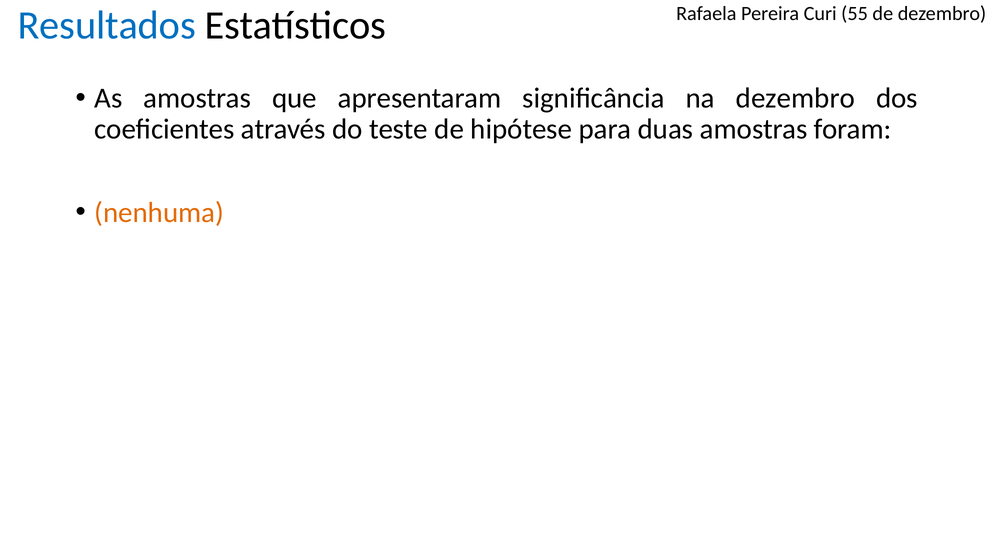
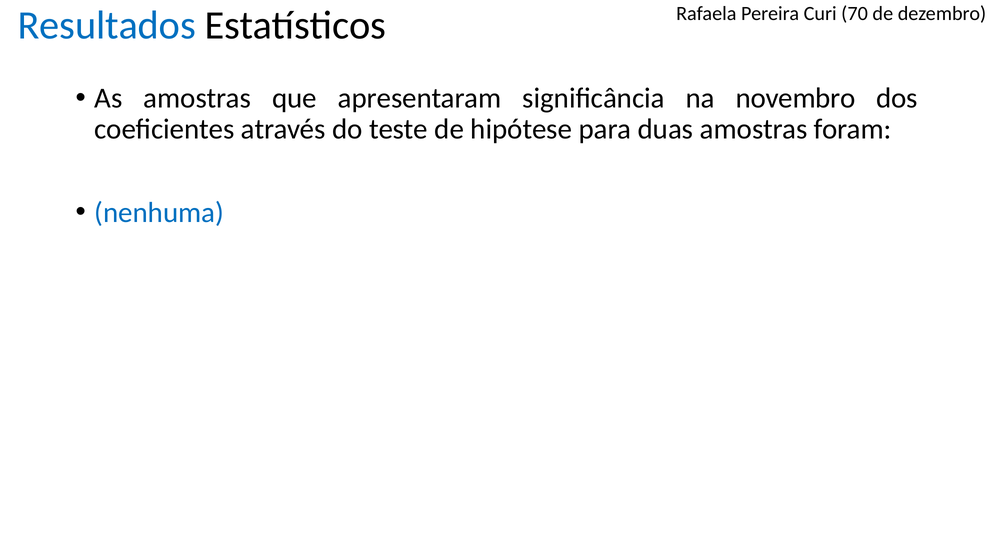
55: 55 -> 70 (855, 14)
na dezembro: dezembro -> novembro (796, 98)
nenhuma colour: orange -> blue (159, 213)
